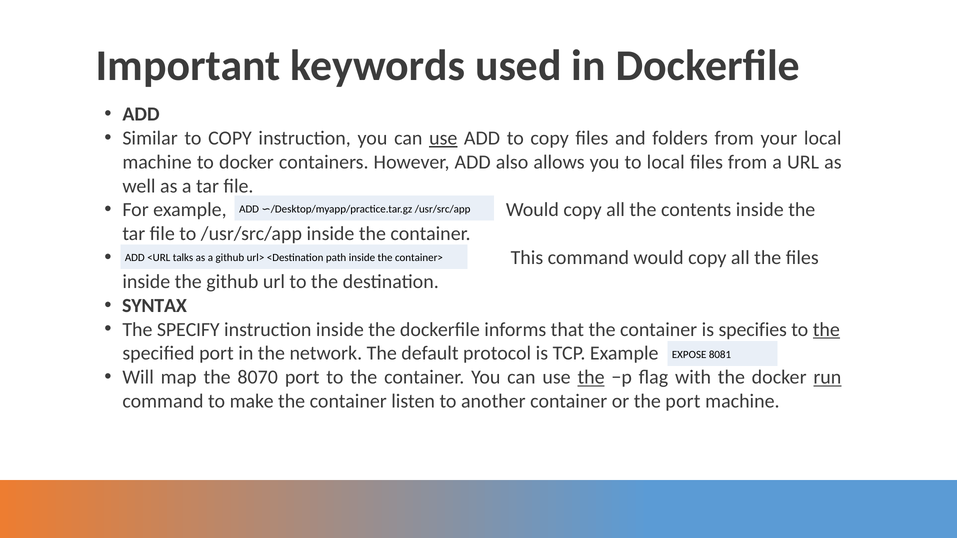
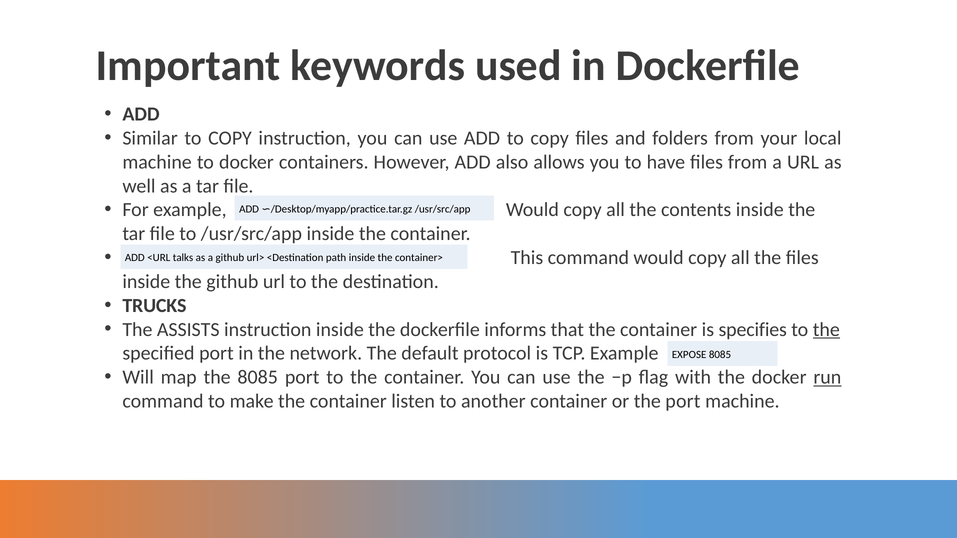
use underline: present -> none (443, 138)
to local: local -> have (666, 162)
SYNTAX: SYNTAX -> TRUCKS (154, 306)
SPECIFY: SPECIFY -> ASSISTS (188, 330)
EXPOSE 8081: 8081 -> 8085 (720, 355)
the 8070: 8070 -> 8085 (258, 378)
the underline: present -> none (591, 378)
